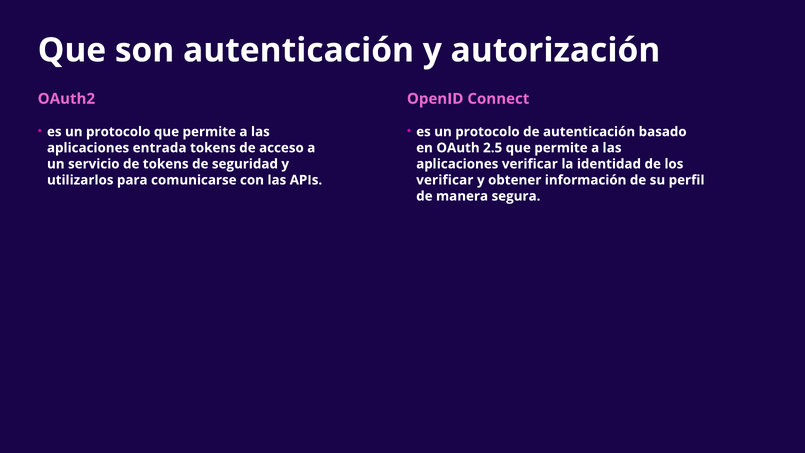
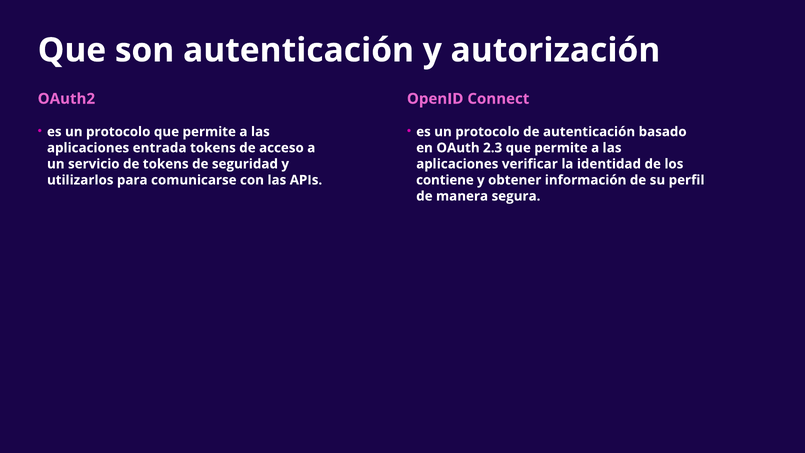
2.5: 2.5 -> 2.3 (493, 148)
verificar: verificar -> contiene (445, 180)
